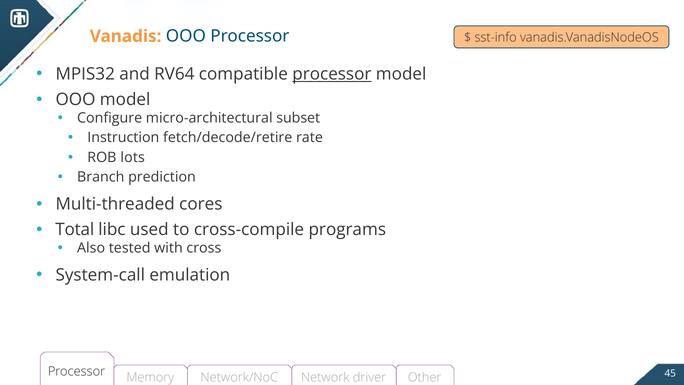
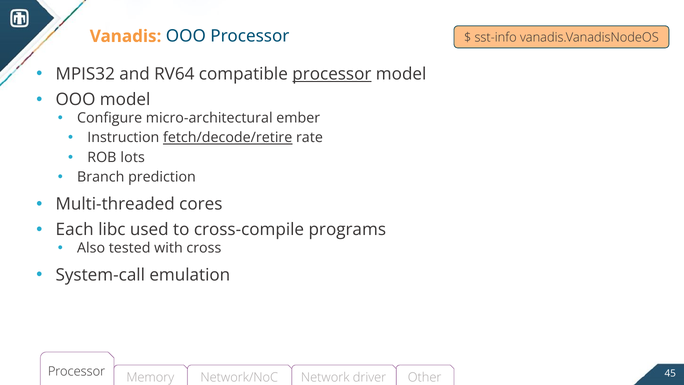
subset: subset -> ember (298, 118)
fetch/decode/retire underline: none -> present (228, 138)
Total: Total -> Each (75, 230)
